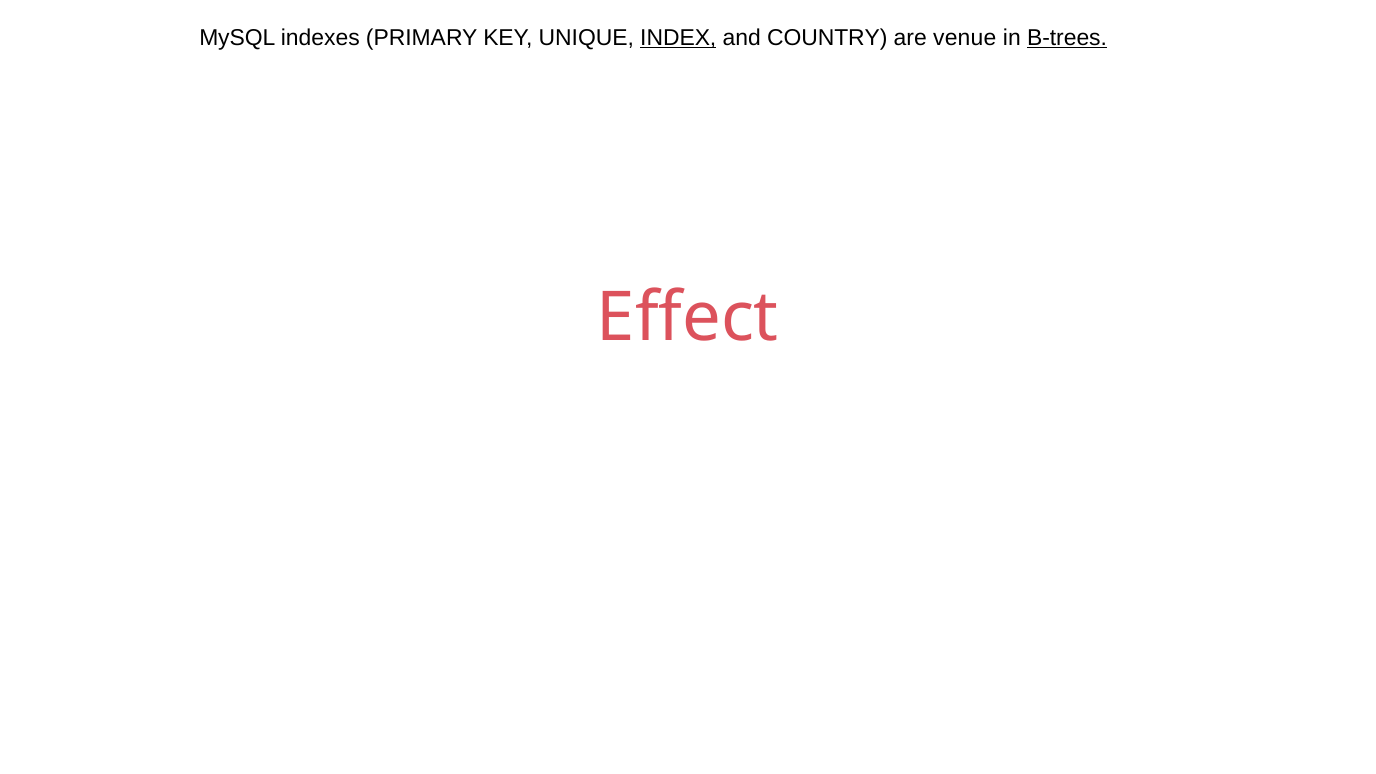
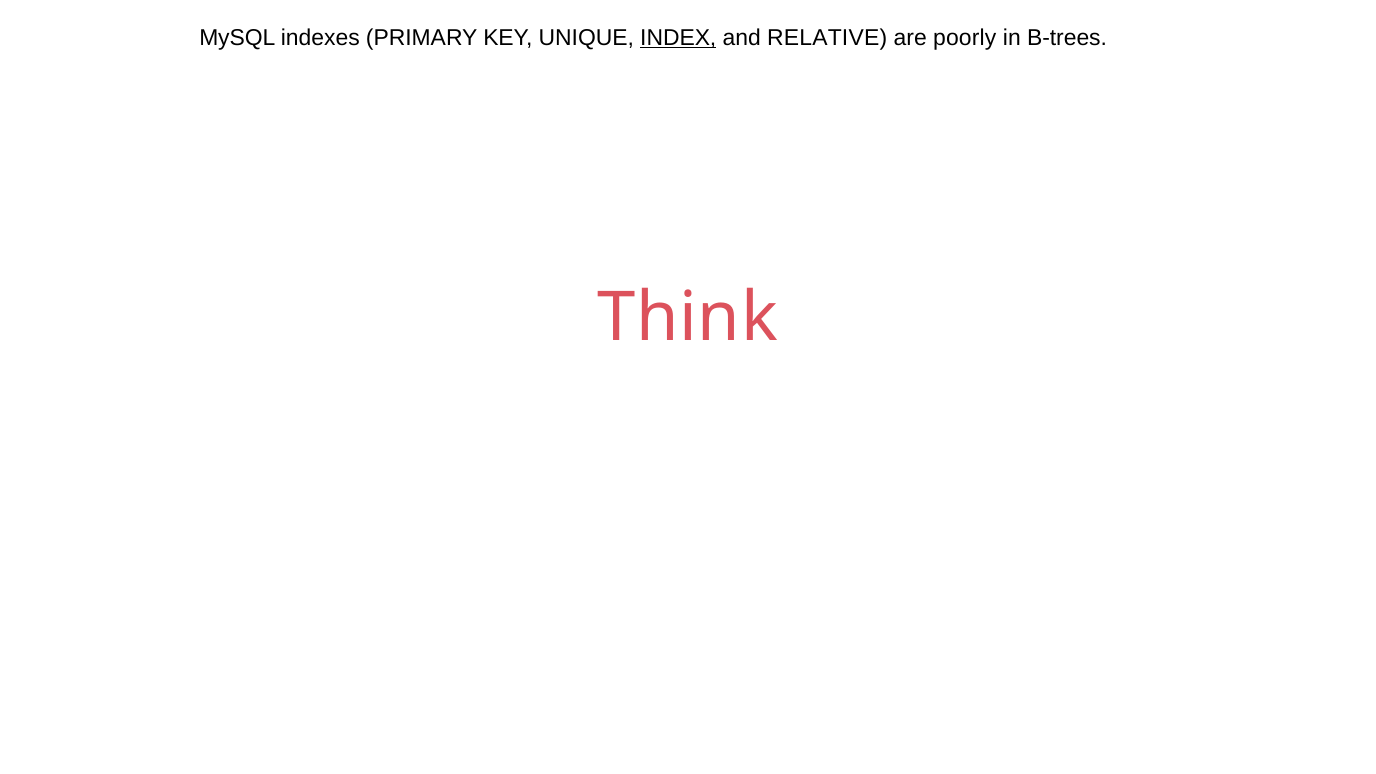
COUNTRY: COUNTRY -> RELATIVE (827, 38)
venue: venue -> poorly (965, 38)
B-trees underline: present -> none (1067, 38)
Effect: Effect -> Think (688, 318)
